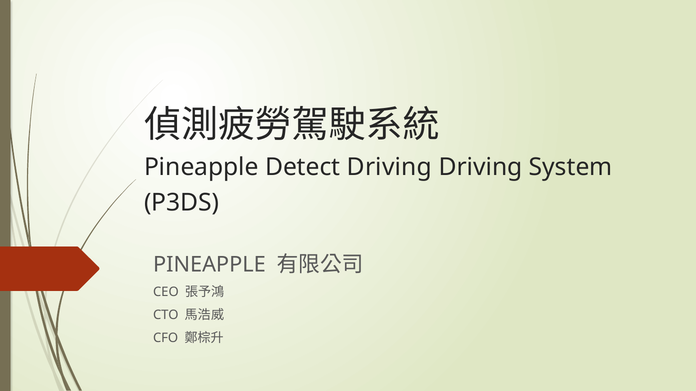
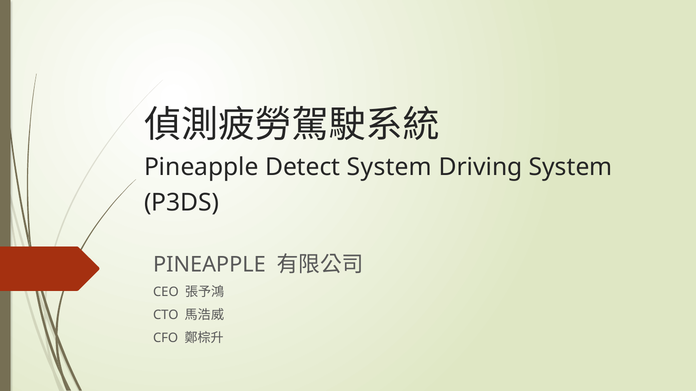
Detect Driving: Driving -> System (389, 167)
